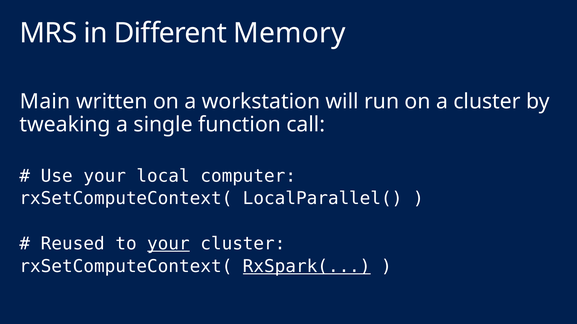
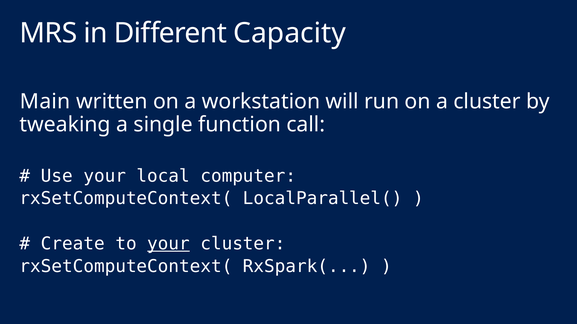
Memory: Memory -> Capacity (289, 33)
Reused: Reused -> Create (73, 244)
RxSpark( underline: present -> none (307, 267)
